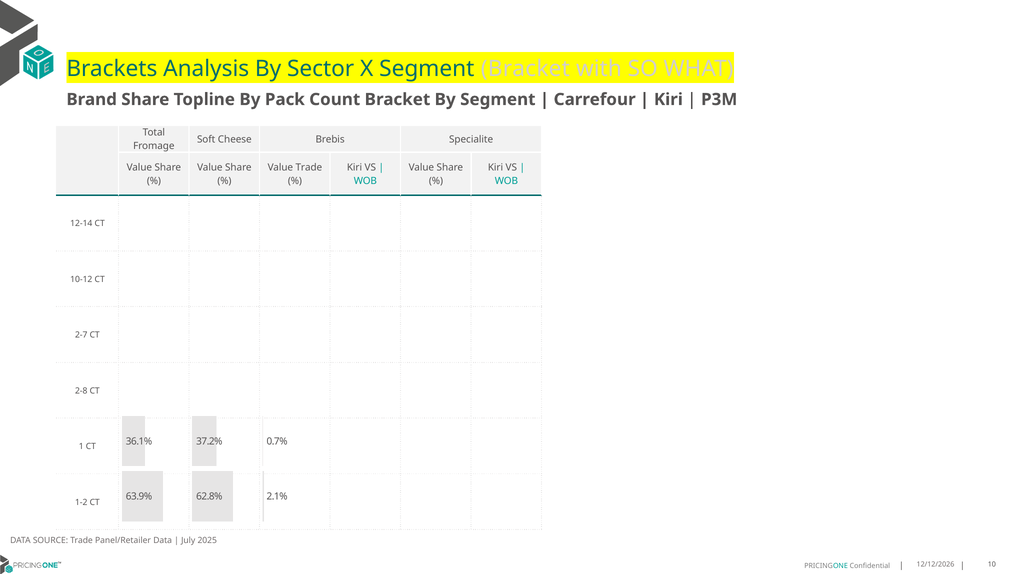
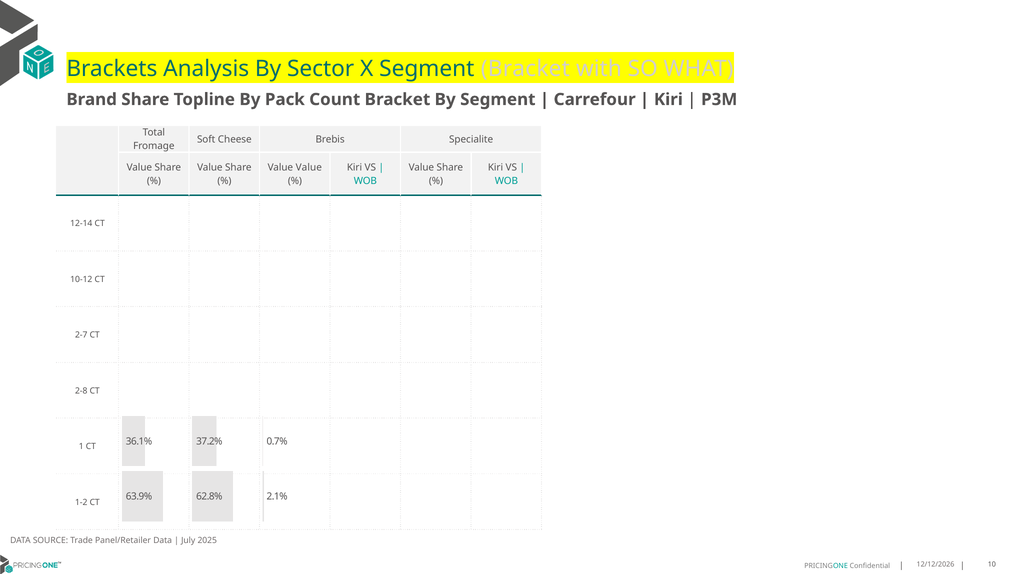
Value Trade: Trade -> Value (309, 168)
